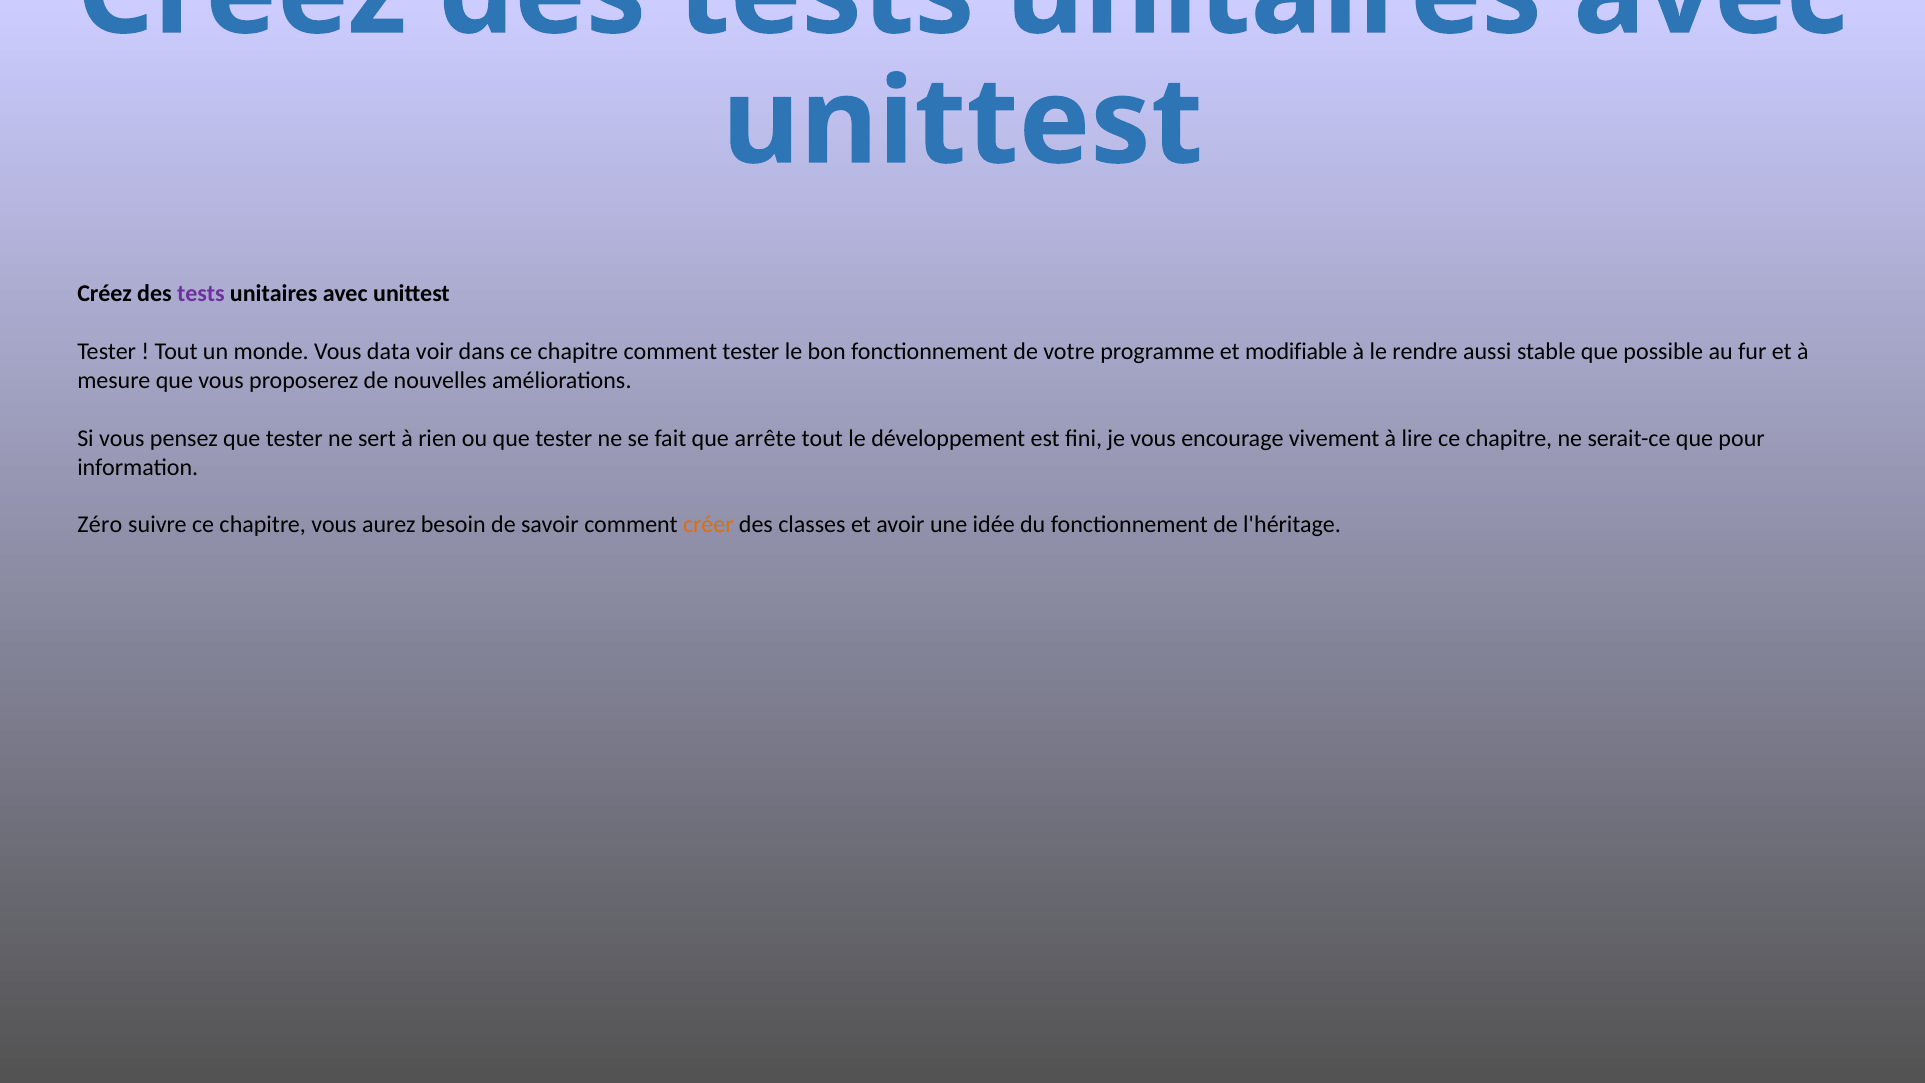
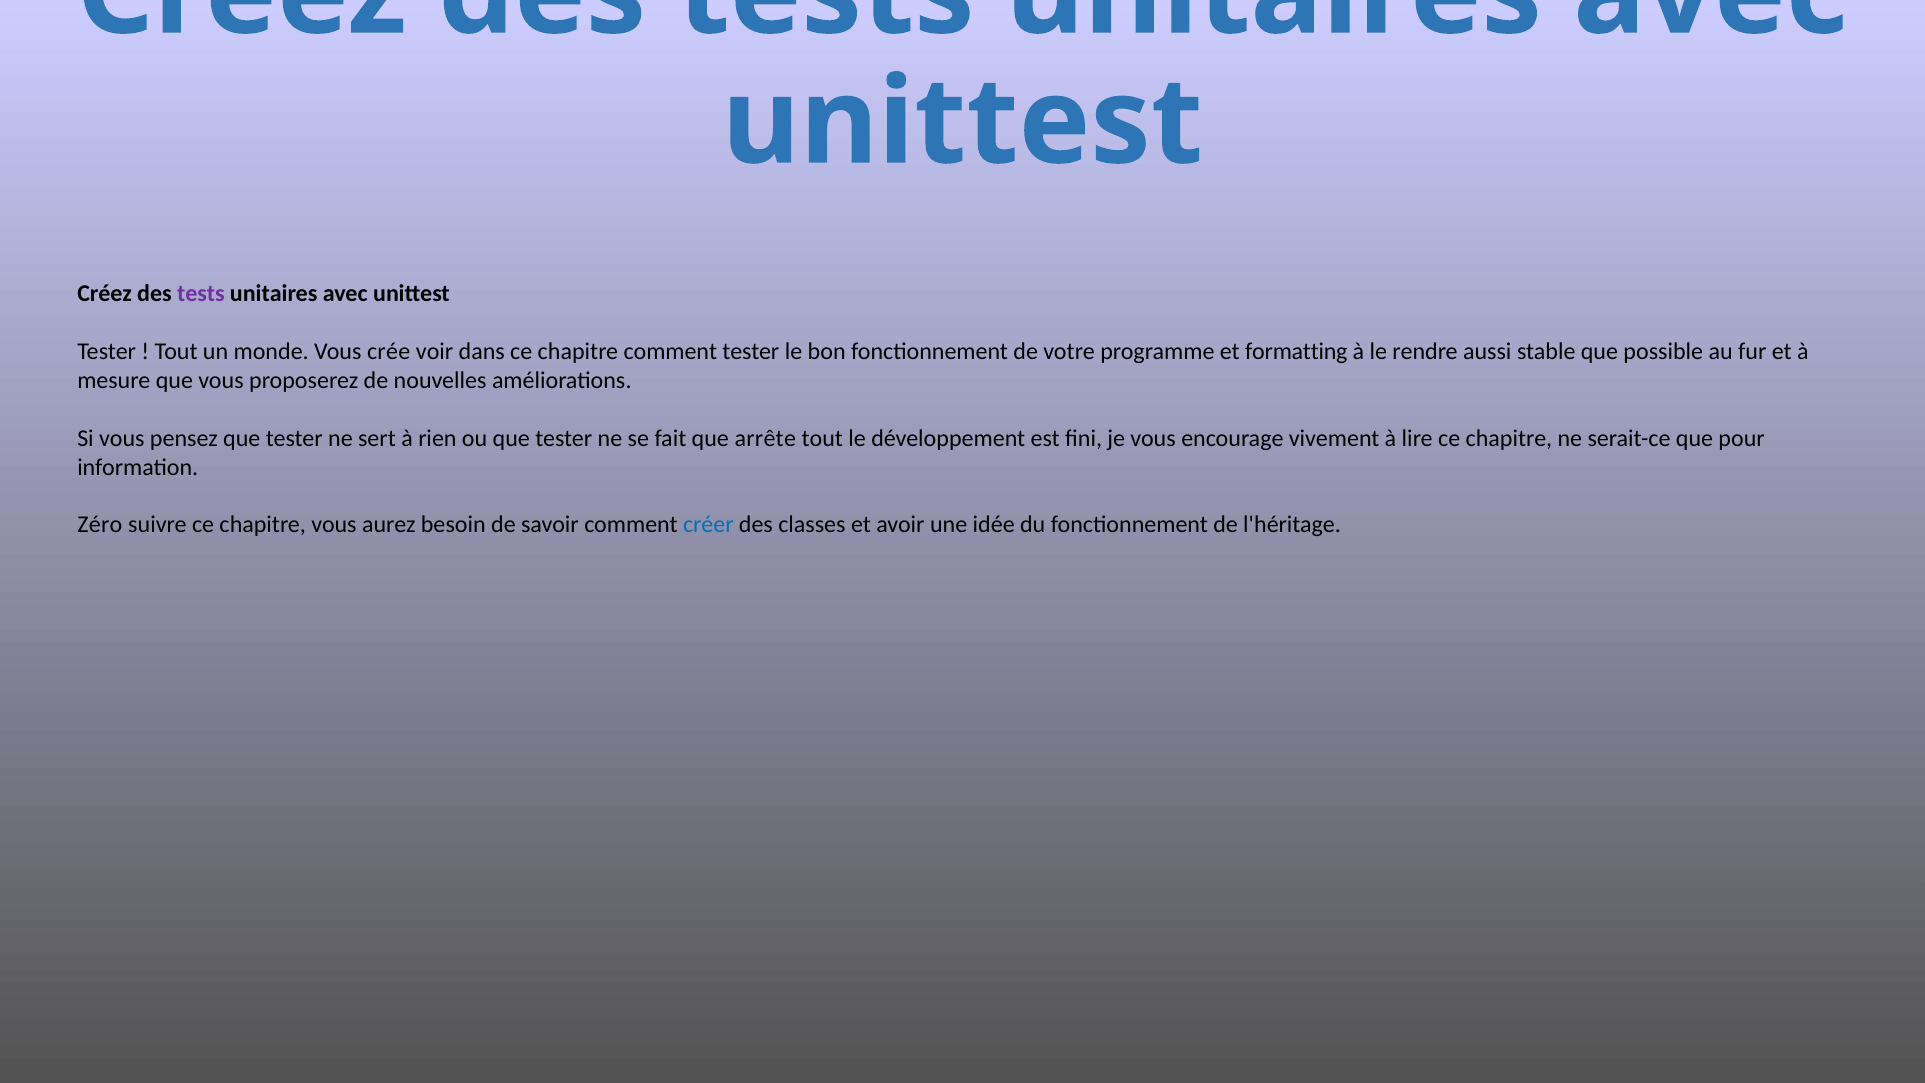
data: data -> crée (389, 352)
modifiable: modifiable -> formatting (1296, 352)
créer colour: orange -> blue (708, 525)
